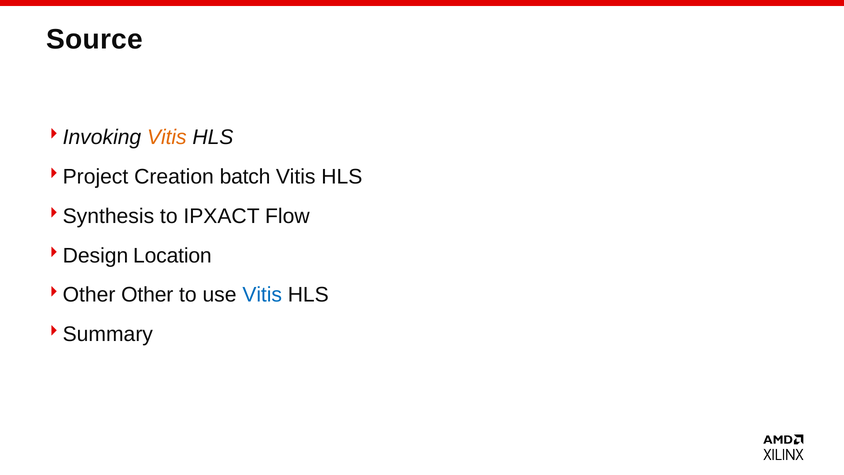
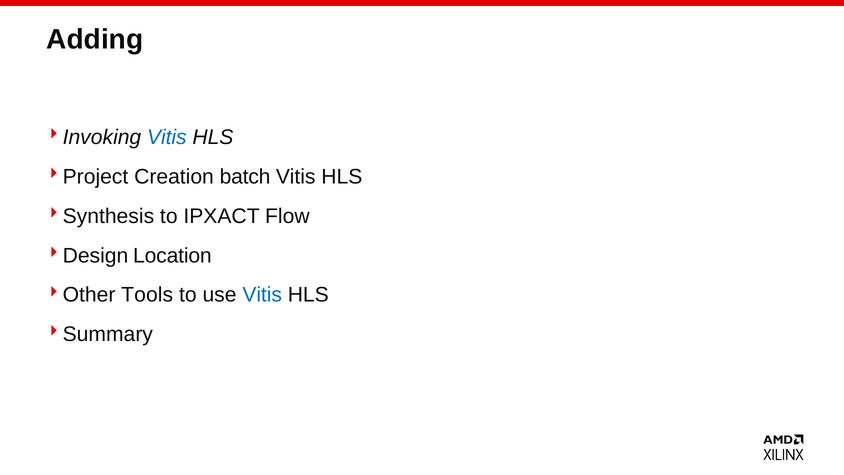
Source: Source -> Adding (95, 39)
Vitis colour: orange -> blue (167, 137)
Other: Other -> Tools (147, 295)
